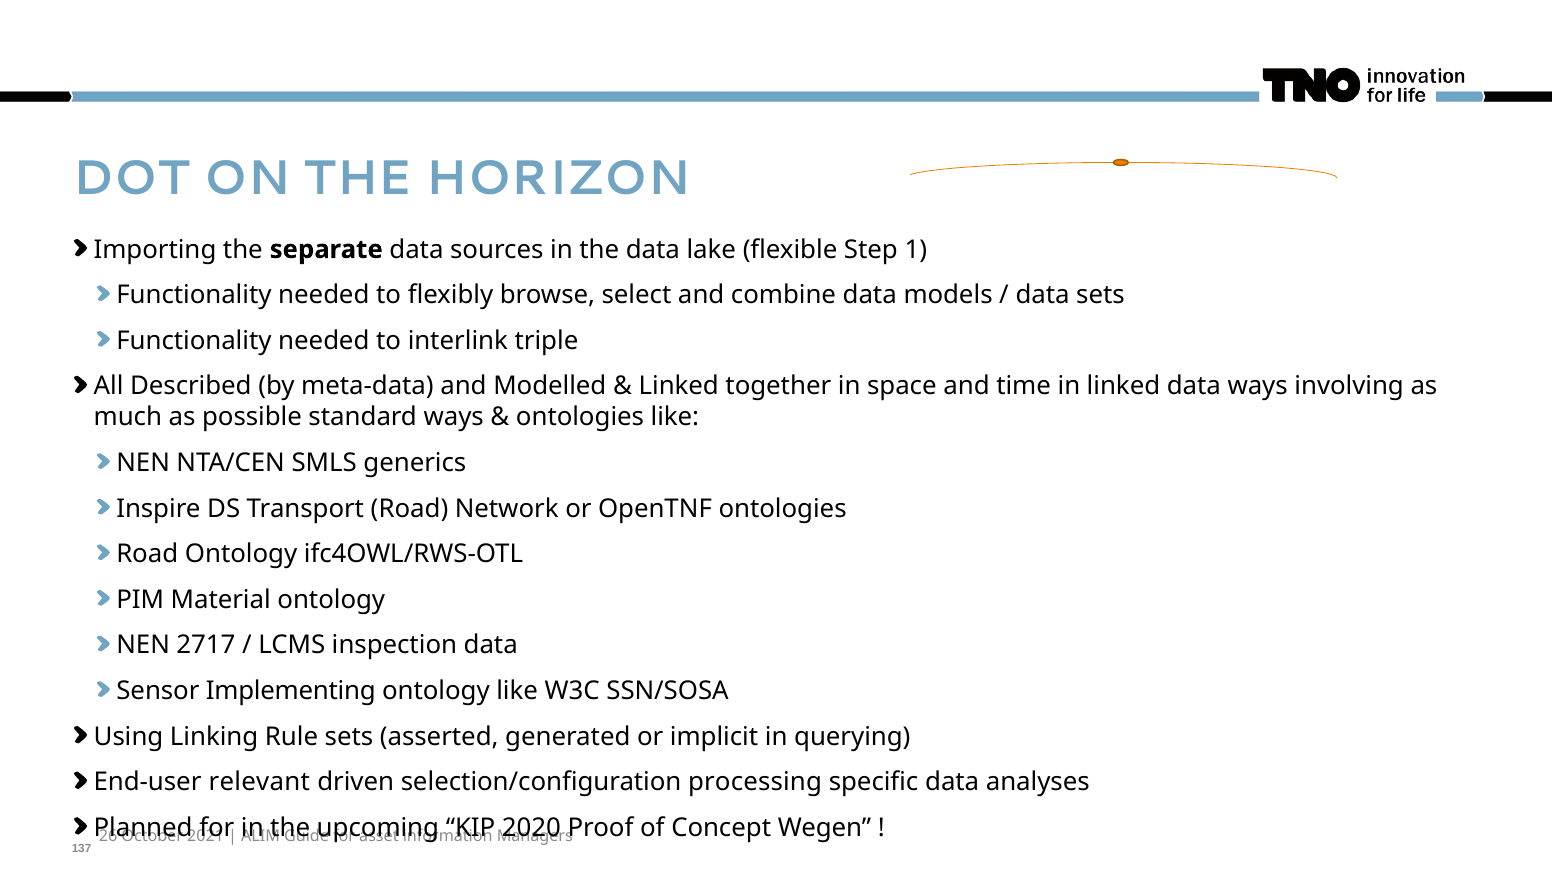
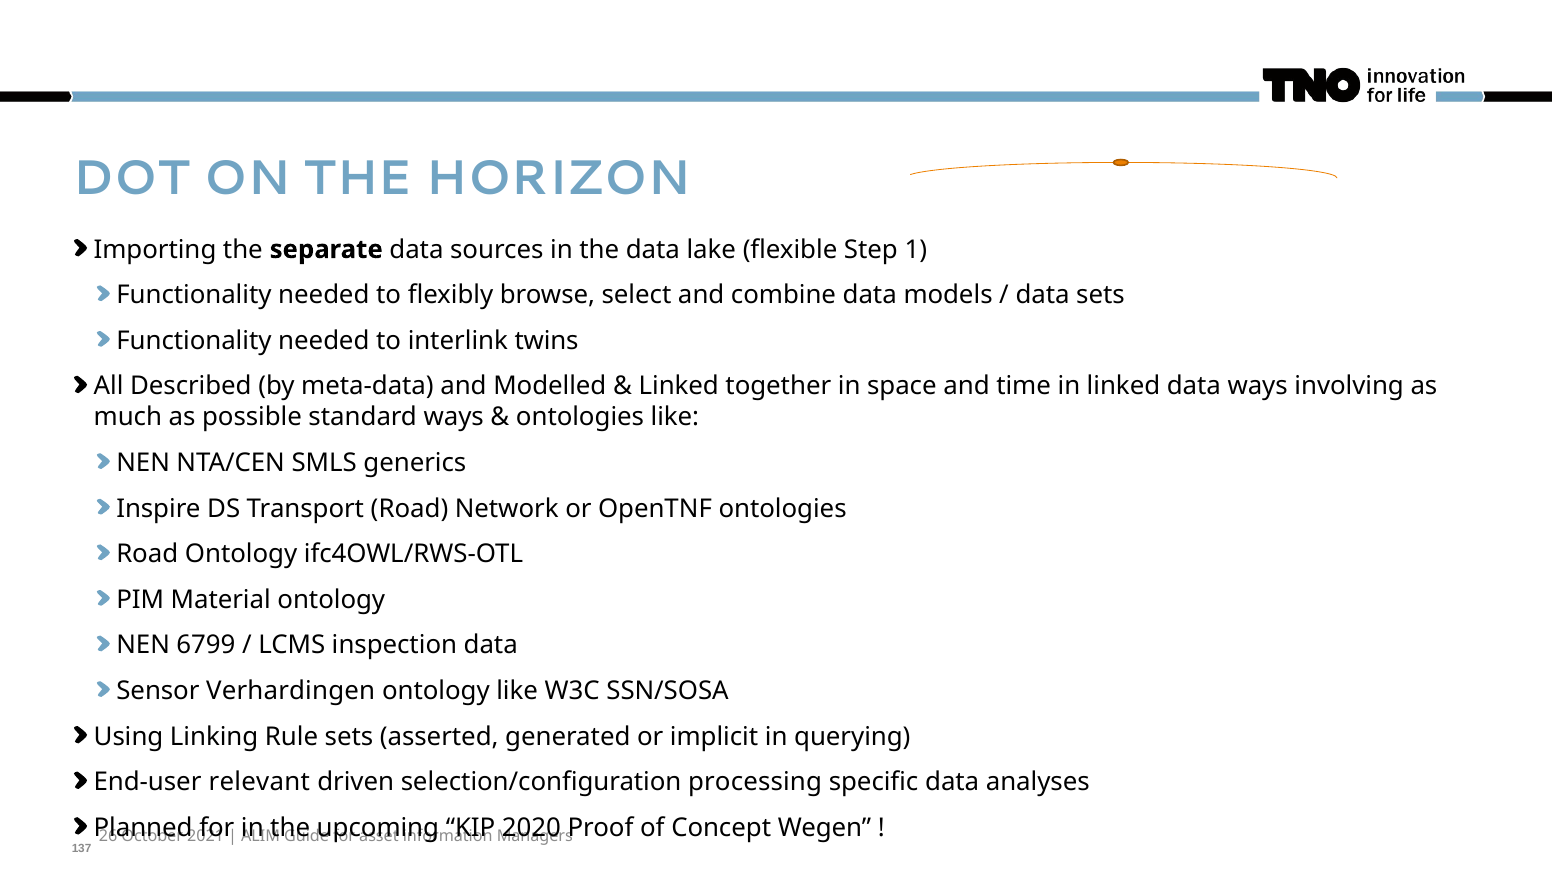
triple: triple -> twins (547, 341)
2717: 2717 -> 6799 (206, 645)
Implementing: Implementing -> Verhardingen (291, 691)
